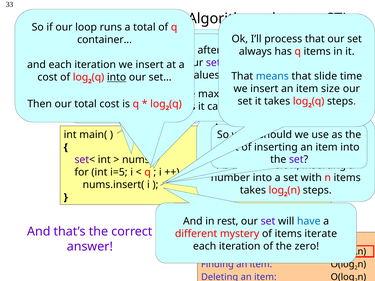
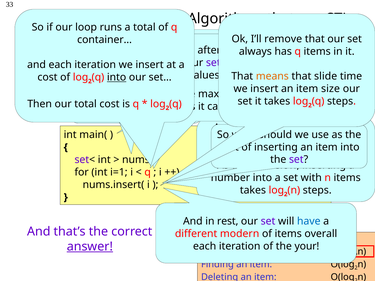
process: process -> remove (283, 39)
means colour: blue -> orange (272, 76)
i=5: i=5 -> i=1 (119, 172)
mystery: mystery -> modern (240, 234)
iterate: iterate -> overall (321, 234)
answer underline: none -> present (90, 247)
zero: zero -> your (307, 246)
